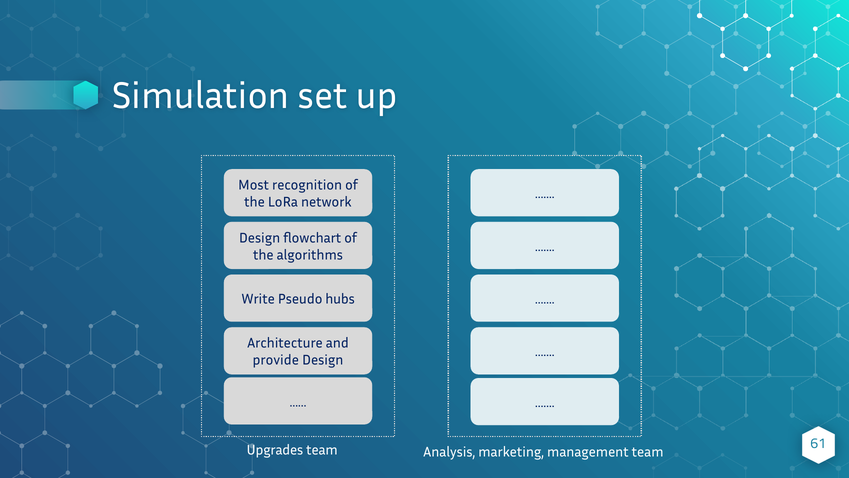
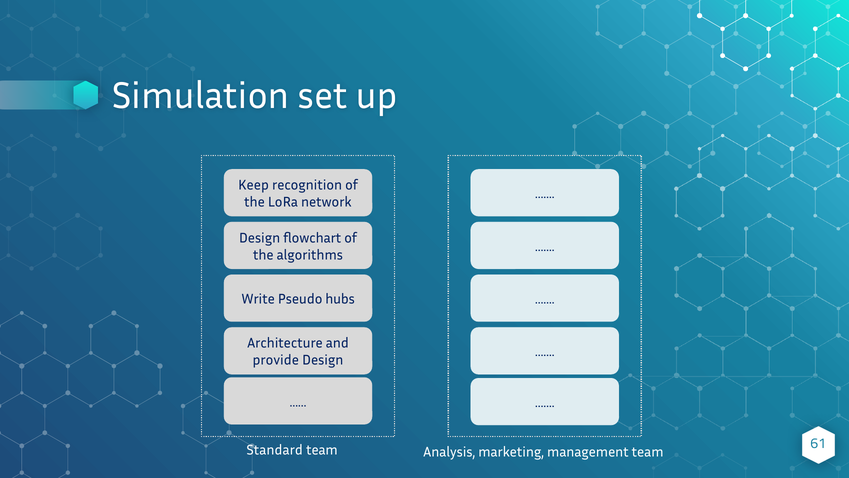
Most: Most -> Keep (253, 185)
Upgrades: Upgrades -> Standard (275, 450)
